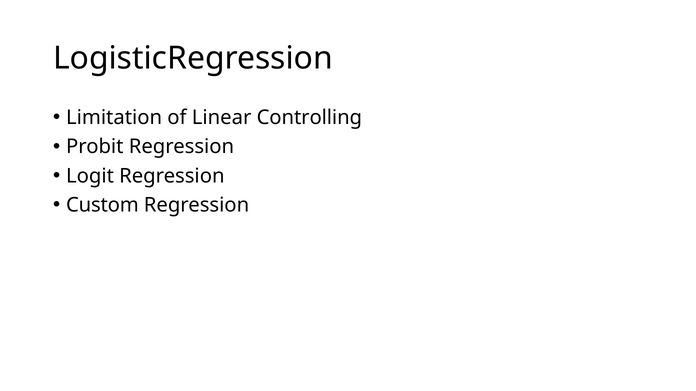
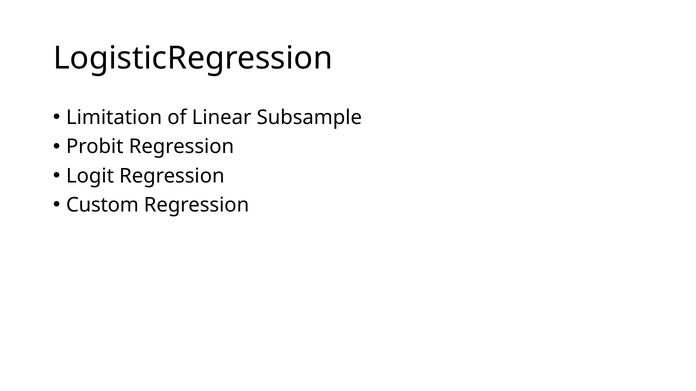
Controlling: Controlling -> Subsample (309, 118)
